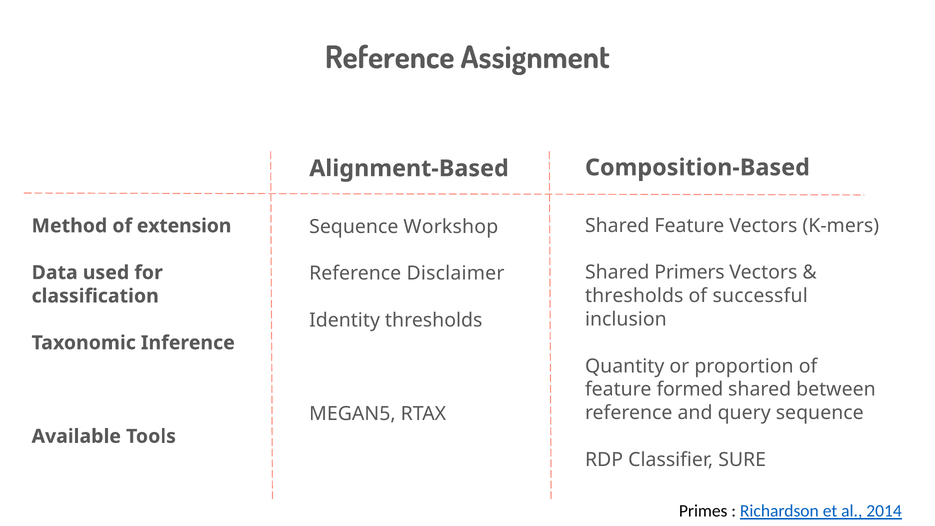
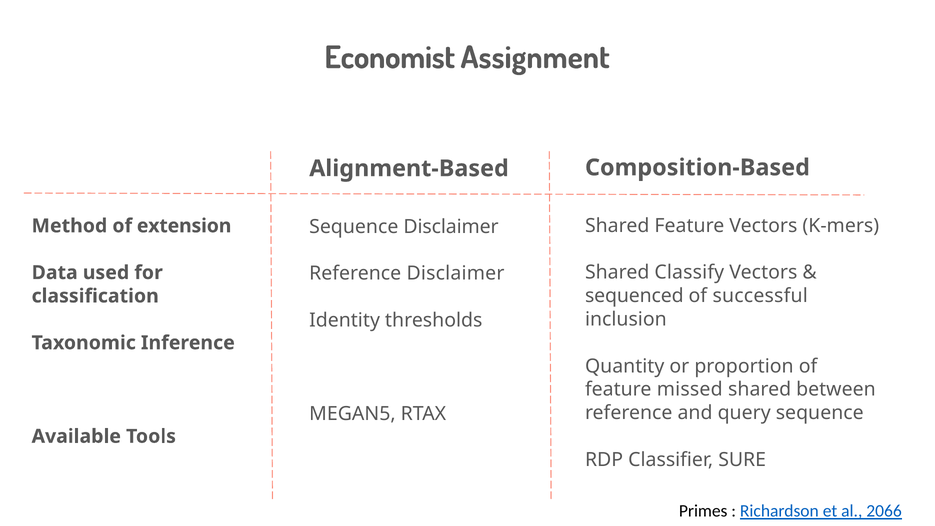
Reference: Reference -> Economist (390, 58)
Sequence Workshop: Workshop -> Disclaimer (451, 227)
Primers: Primers -> Classify (689, 273)
thresholds: thresholds -> sequenced (634, 296)
formed: formed -> missed (690, 389)
2014: 2014 -> 2066 (884, 511)
